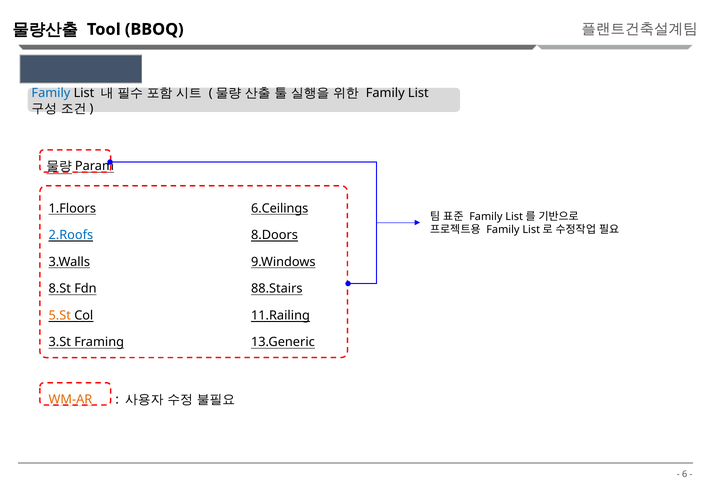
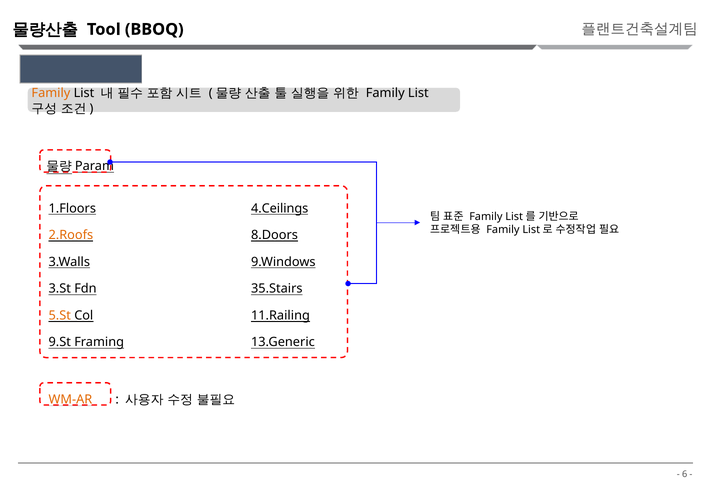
Family colour: blue -> orange (51, 93)
6.Ceilings: 6.Ceilings -> 4.Ceilings (280, 208)
2.Roofs colour: blue -> orange (71, 235)
8.St: 8.St -> 3.St (60, 289)
88.Stairs: 88.Stairs -> 35.Stairs (277, 289)
3.St: 3.St -> 9.St (60, 342)
